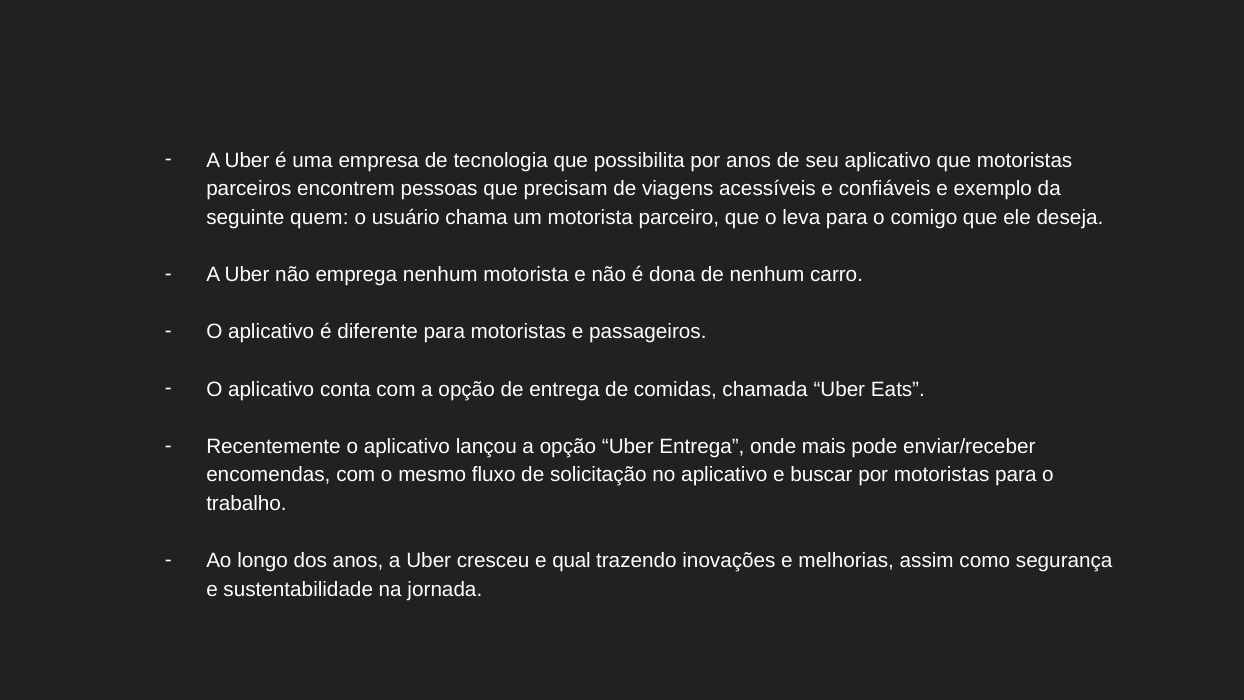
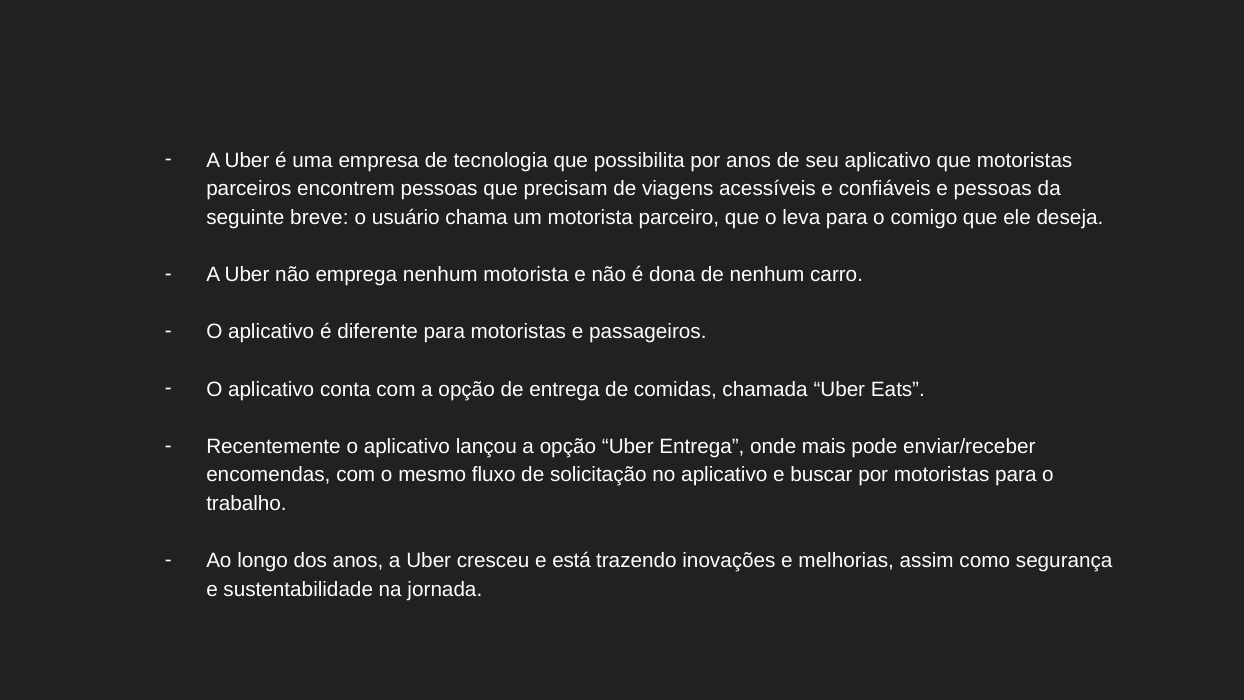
e exemplo: exemplo -> pessoas (993, 189)
quem: quem -> breve (319, 217)
qual: qual -> está (572, 561)
